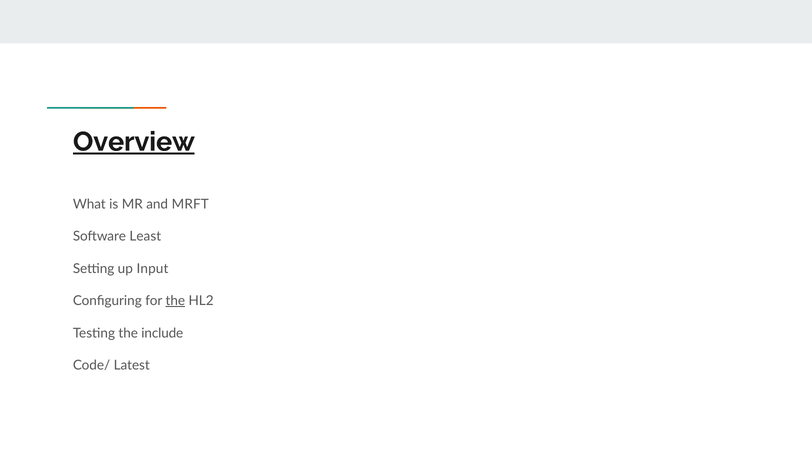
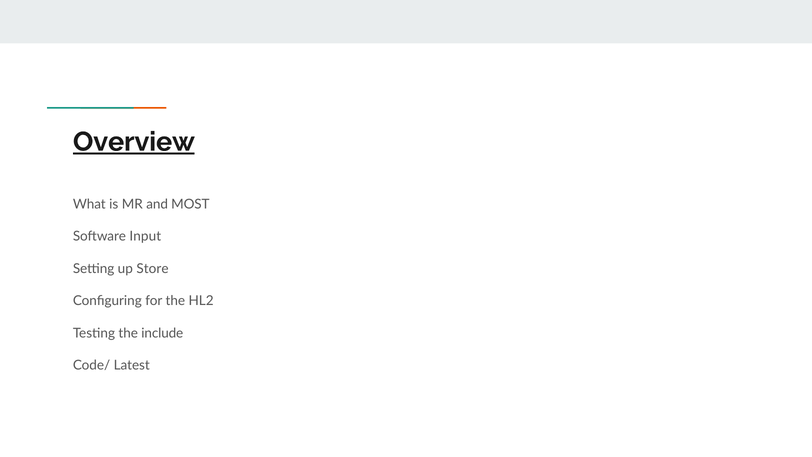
MRFT: MRFT -> MOST (190, 204)
Least: Least -> Input (145, 236)
Input: Input -> Store (152, 268)
the underline: present -> none (175, 301)
